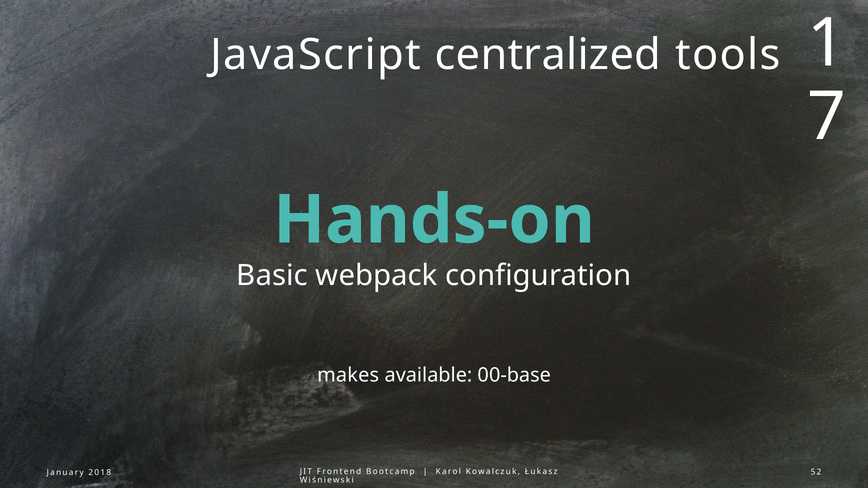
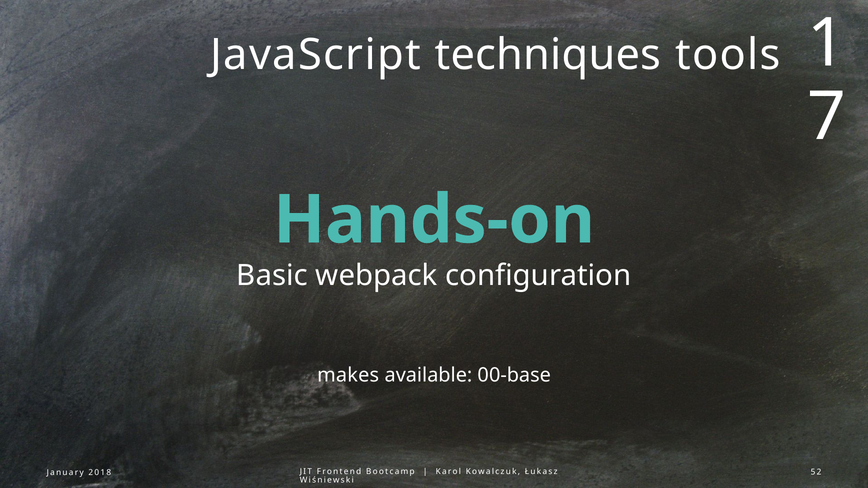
centralized: centralized -> techniques (548, 55)
